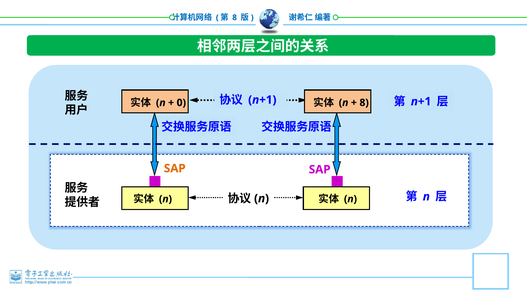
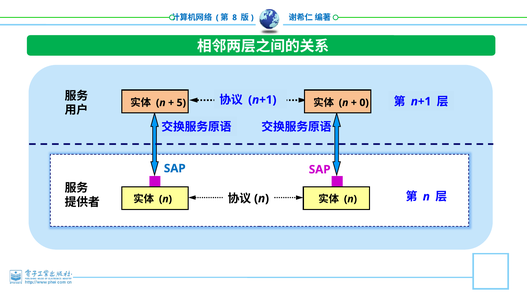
8: 8 -> 0 (364, 102)
0: 0 -> 5 (181, 103)
SAP colour: orange -> blue (175, 168)
